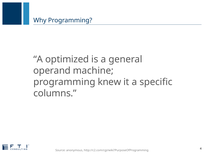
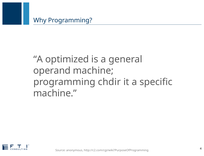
knew: knew -> chdir (109, 82)
columns: columns -> machine (55, 94)
